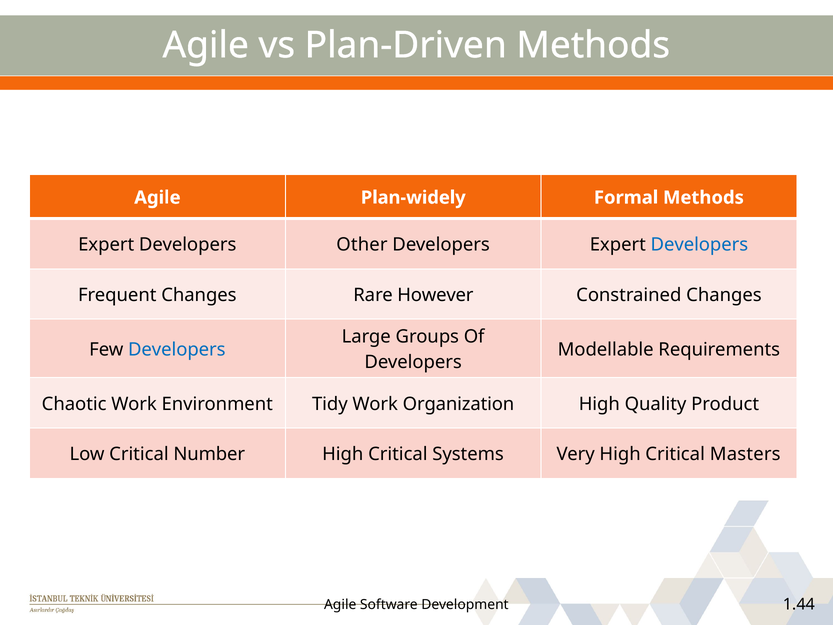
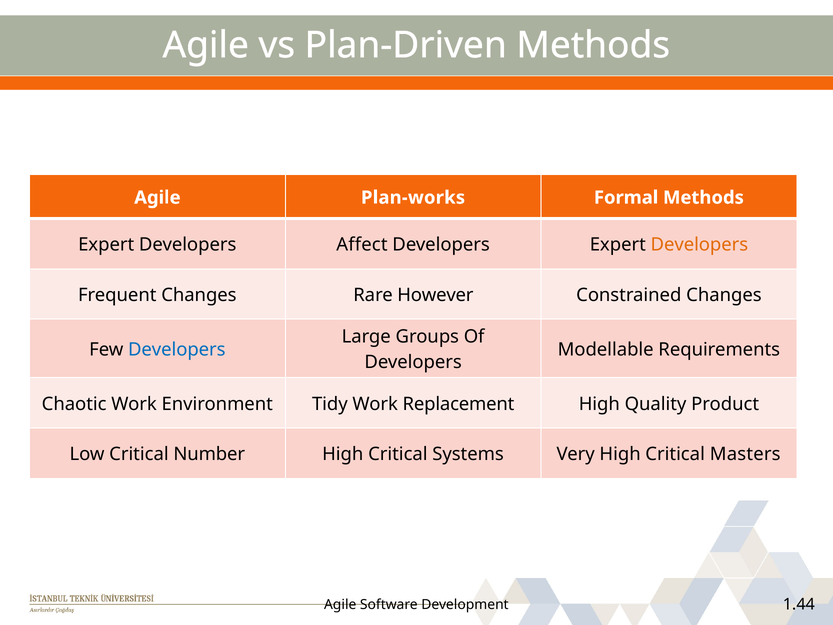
Plan-widely: Plan-widely -> Plan-works (413, 198)
Other: Other -> Affect (362, 245)
Developers colour: blue -> orange (699, 245)
Organization: Organization -> Replacement (458, 404)
